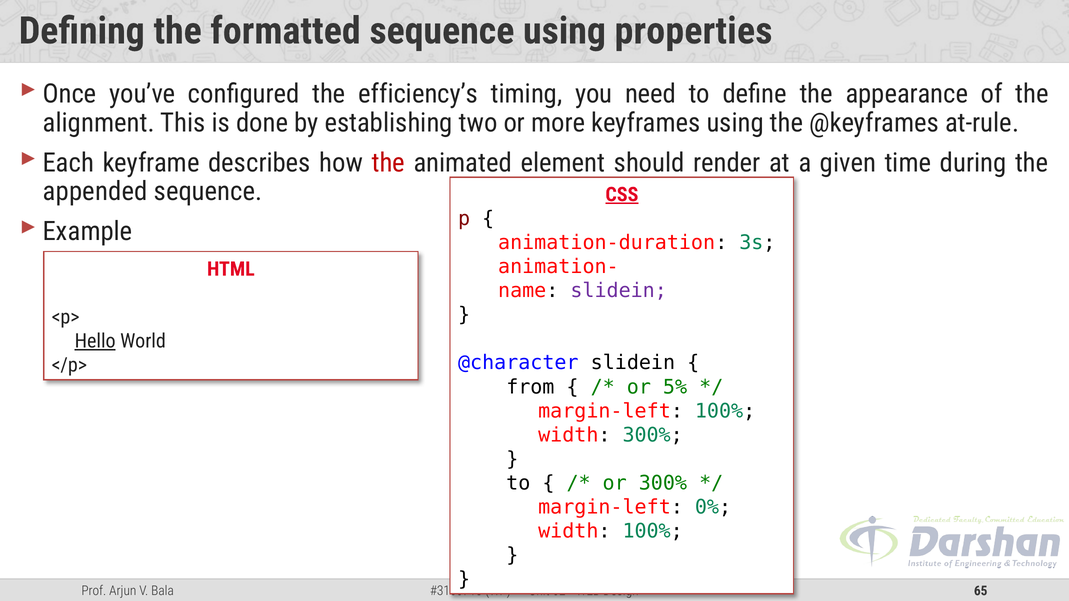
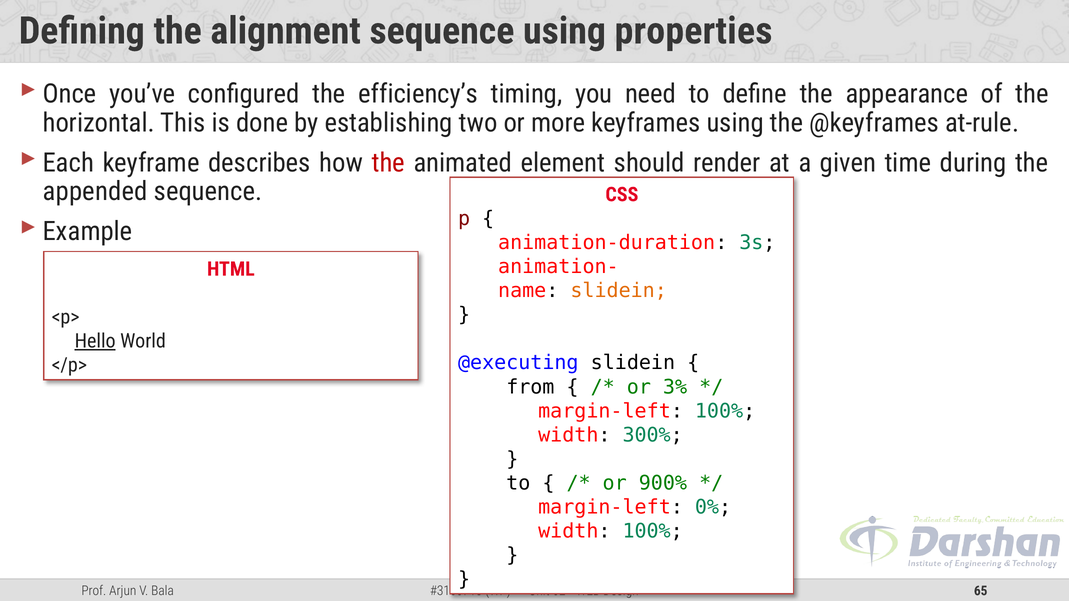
formatted: formatted -> alignment (286, 31)
alignment: alignment -> horizontal (99, 123)
CSS underline: present -> none (622, 195)
slidein colour: purple -> orange (619, 291)
@character: @character -> @executing (518, 363)
5%: 5% -> 3% (675, 387)
or 300%: 300% -> 900% (663, 483)
